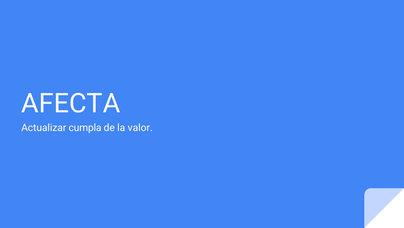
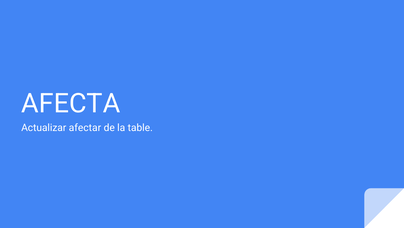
cumpla: cumpla -> afectar (85, 127)
valor: valor -> table (140, 127)
